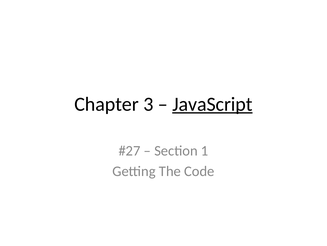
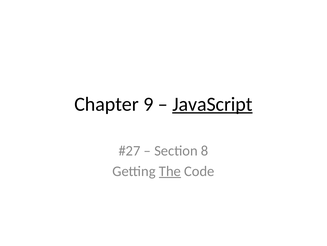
3: 3 -> 9 (148, 104)
1: 1 -> 8 (205, 150)
The underline: none -> present (170, 171)
